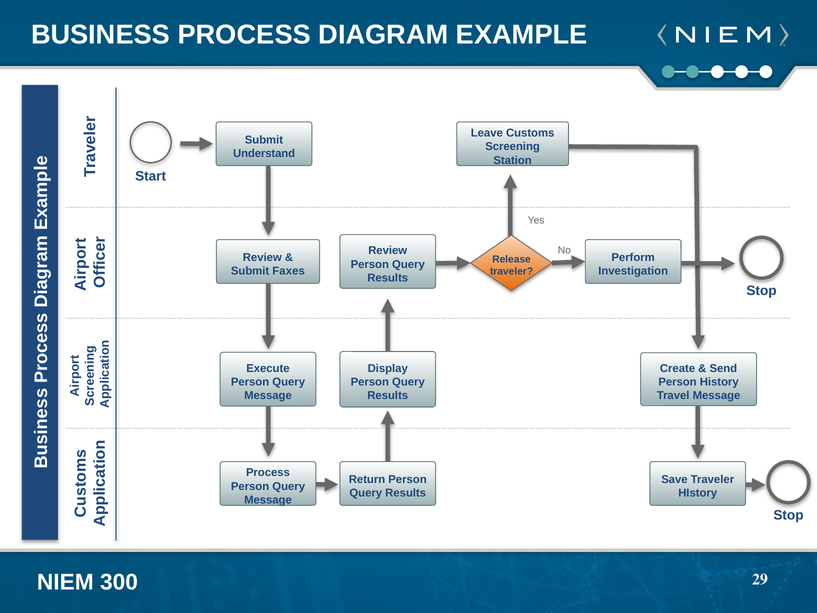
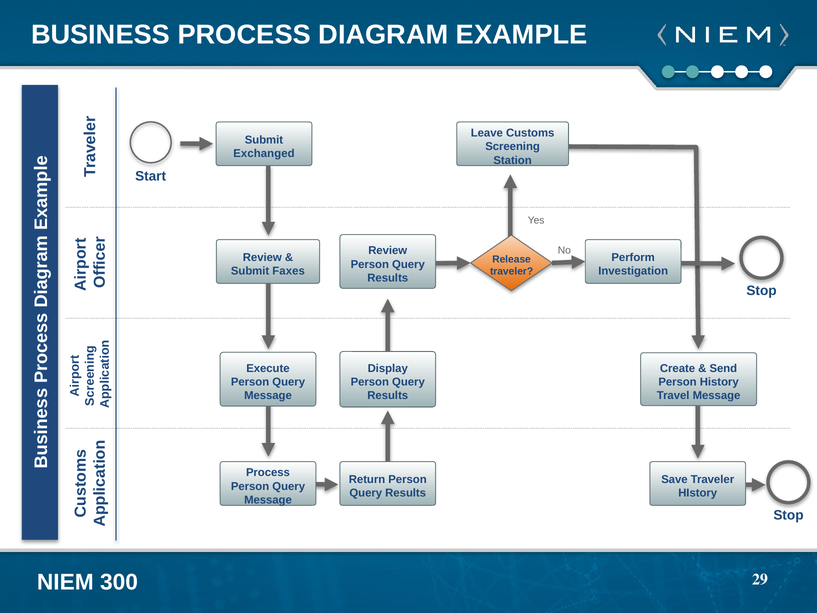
Understand: Understand -> Exchanged (264, 153)
